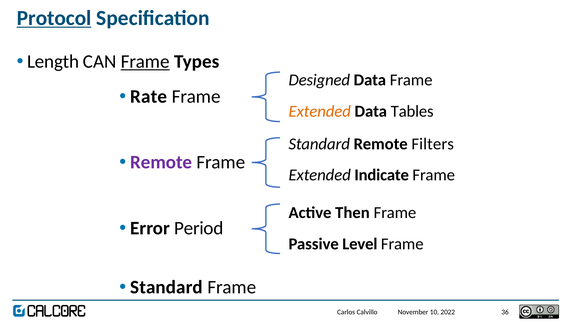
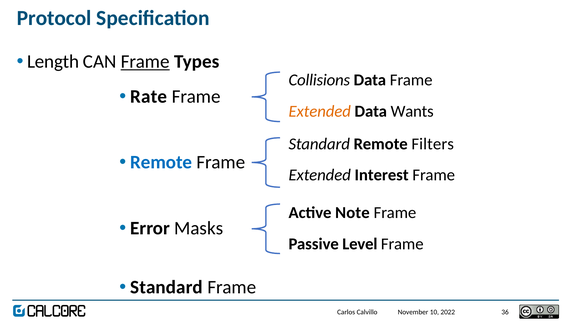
Protocol underline: present -> none (54, 18)
Designed: Designed -> Collisions (319, 80)
Tables: Tables -> Wants (412, 111)
Remote colour: purple -> blue (161, 162)
Indicate: Indicate -> Interest (382, 175)
Then: Then -> Note (352, 213)
Period: Period -> Masks (199, 228)
